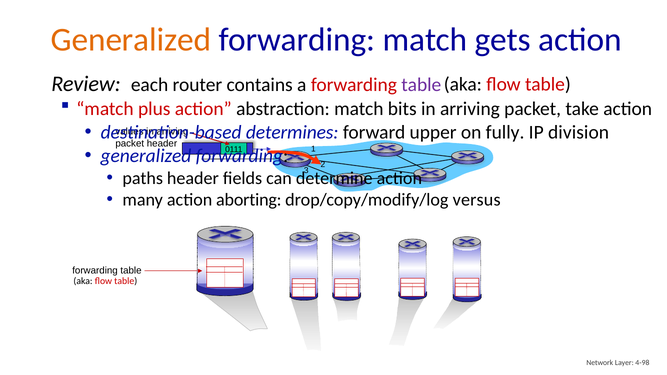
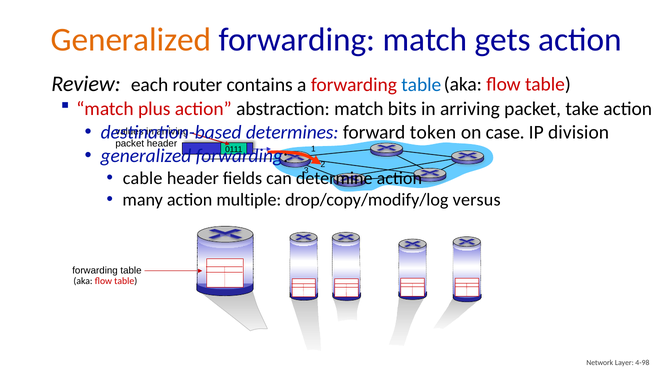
table colour: purple -> blue (421, 85)
upper: upper -> token (433, 133)
fully: fully -> case (505, 133)
paths: paths -> cable (143, 178)
aborting: aborting -> multiple (249, 200)
